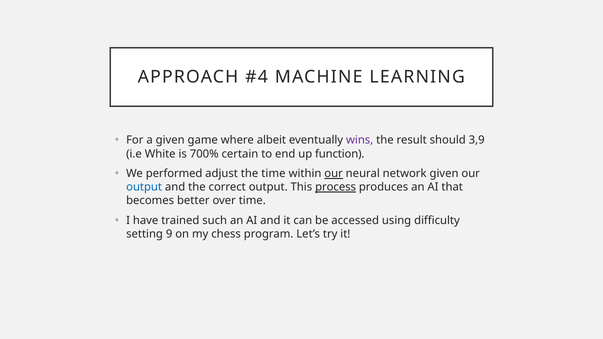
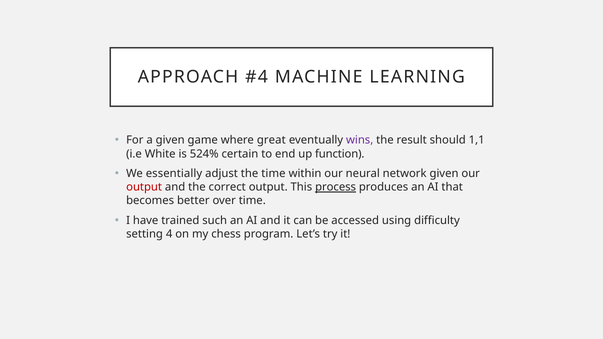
albeit: albeit -> great (271, 140)
3,9: 3,9 -> 1,1 (477, 140)
700%: 700% -> 524% (204, 154)
performed: performed -> essentially (174, 174)
our underline: present -> none (334, 174)
output colour: blue -> red (144, 187)
9: 9 -> 4 (169, 234)
